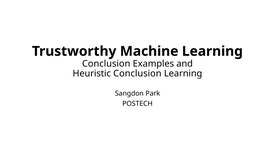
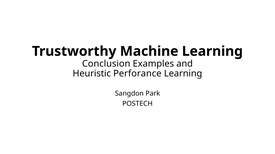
Heuristic Conclusion: Conclusion -> Perforance (137, 74)
